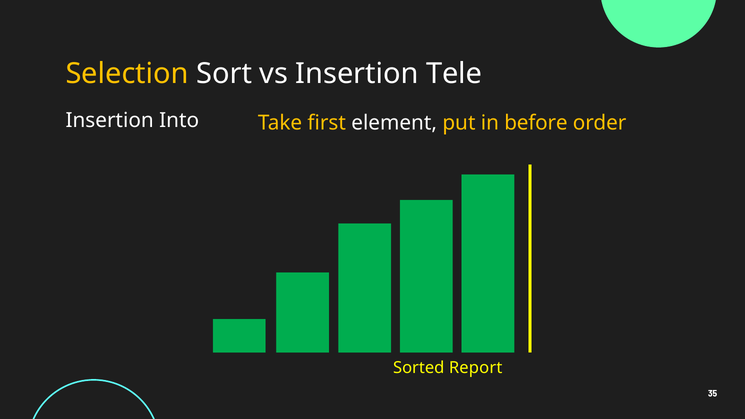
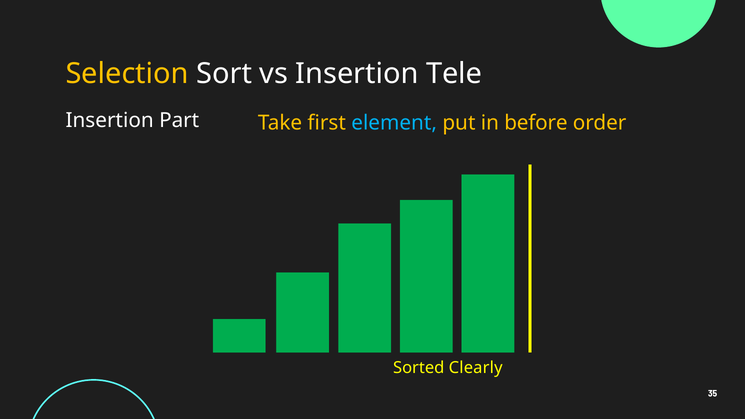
Into: Into -> Part (179, 121)
element colour: white -> light blue (394, 123)
Report: Report -> Clearly (476, 368)
